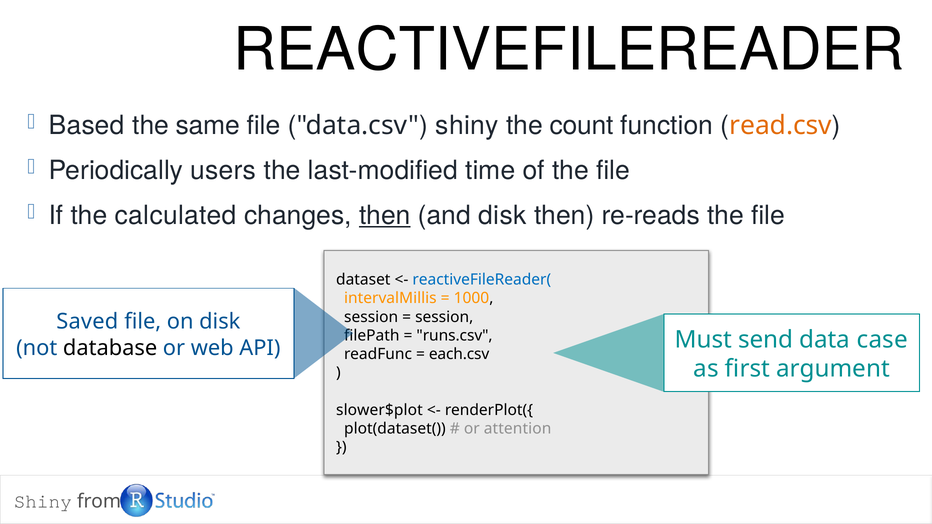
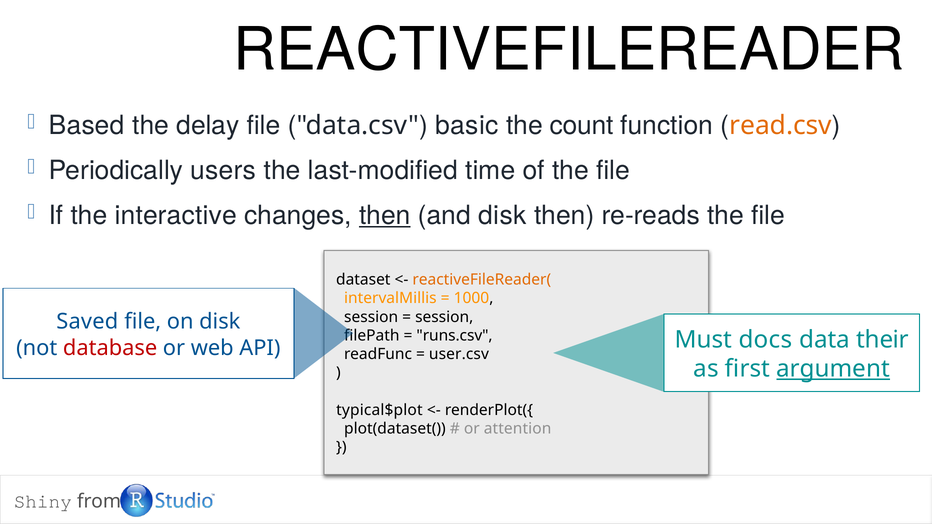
same: same -> delay (208, 126)
shiny: shiny -> basic (467, 126)
calculated: calculated -> interactive (176, 216)
reactiveFileReader( colour: blue -> orange (482, 280)
database colour: black -> red (110, 348)
send: send -> docs (765, 340)
case: case -> their (883, 340)
each.csv: each.csv -> user.csv (459, 354)
argument underline: none -> present (833, 369)
slower$plot: slower$plot -> typical$plot (379, 410)
